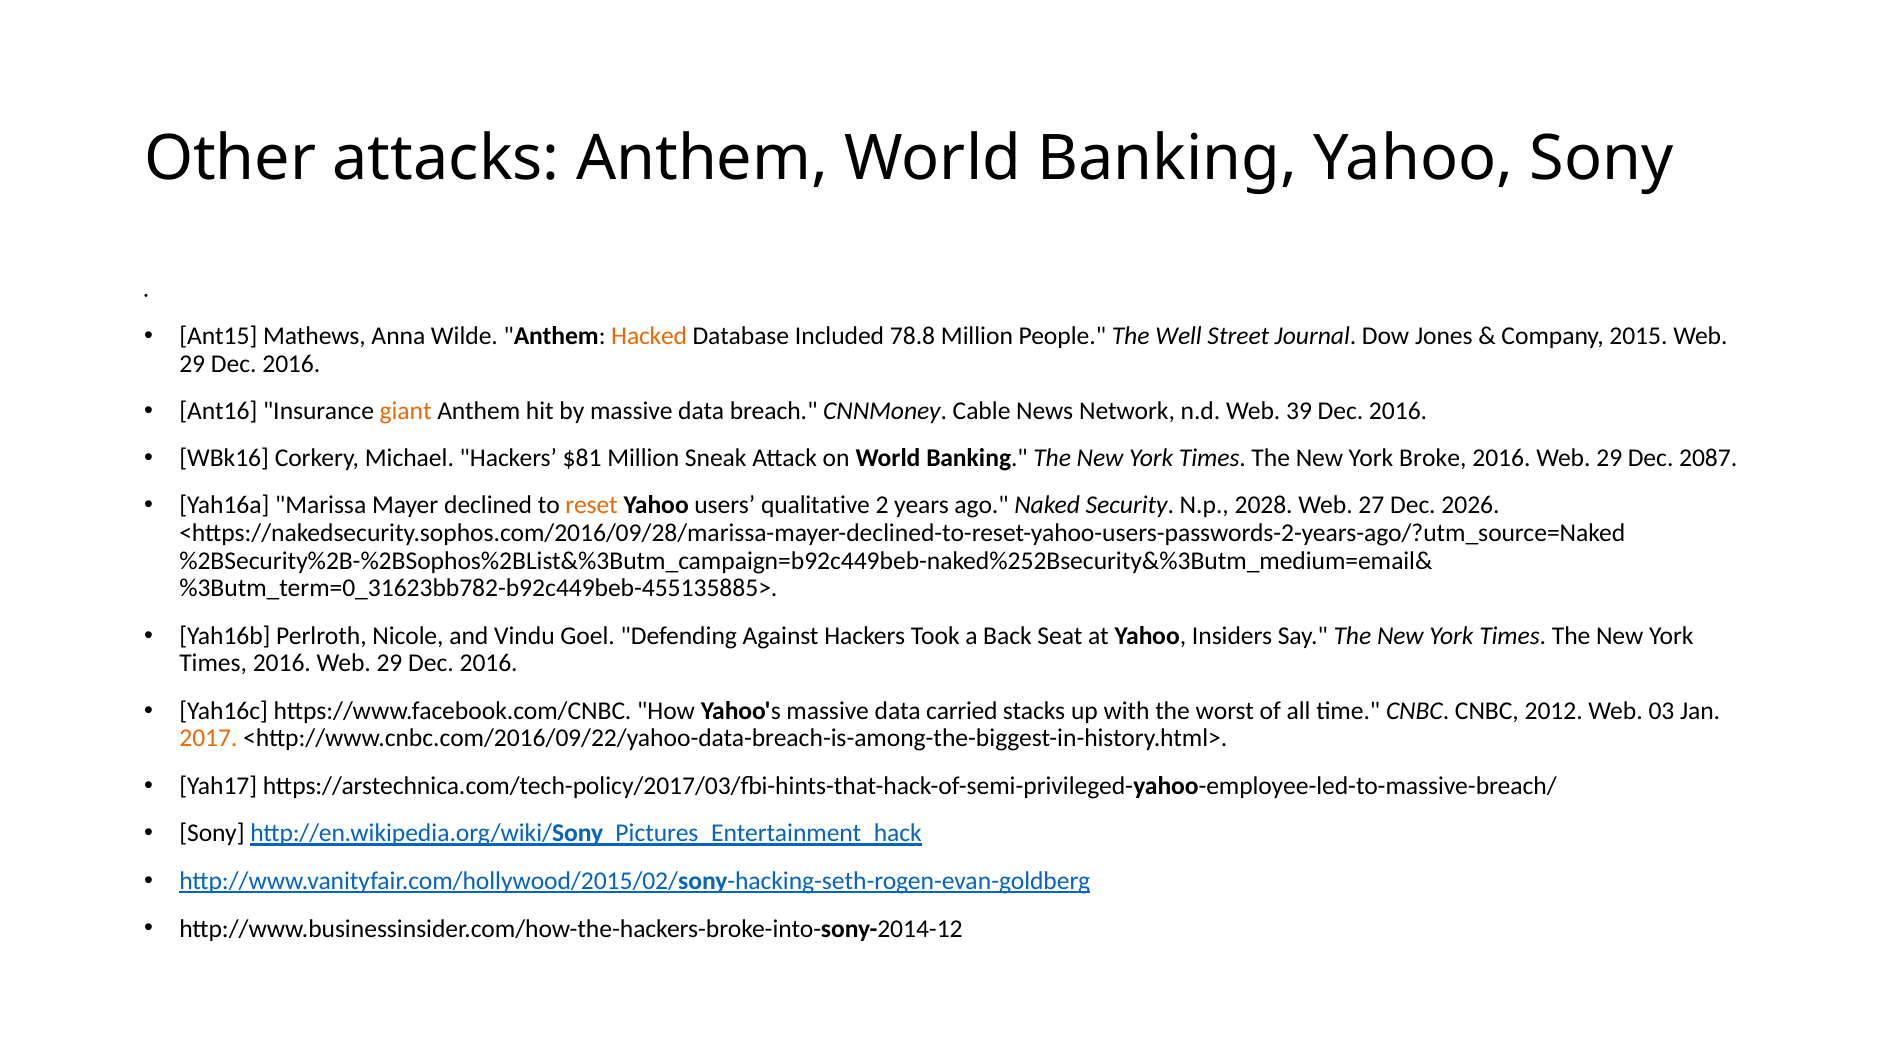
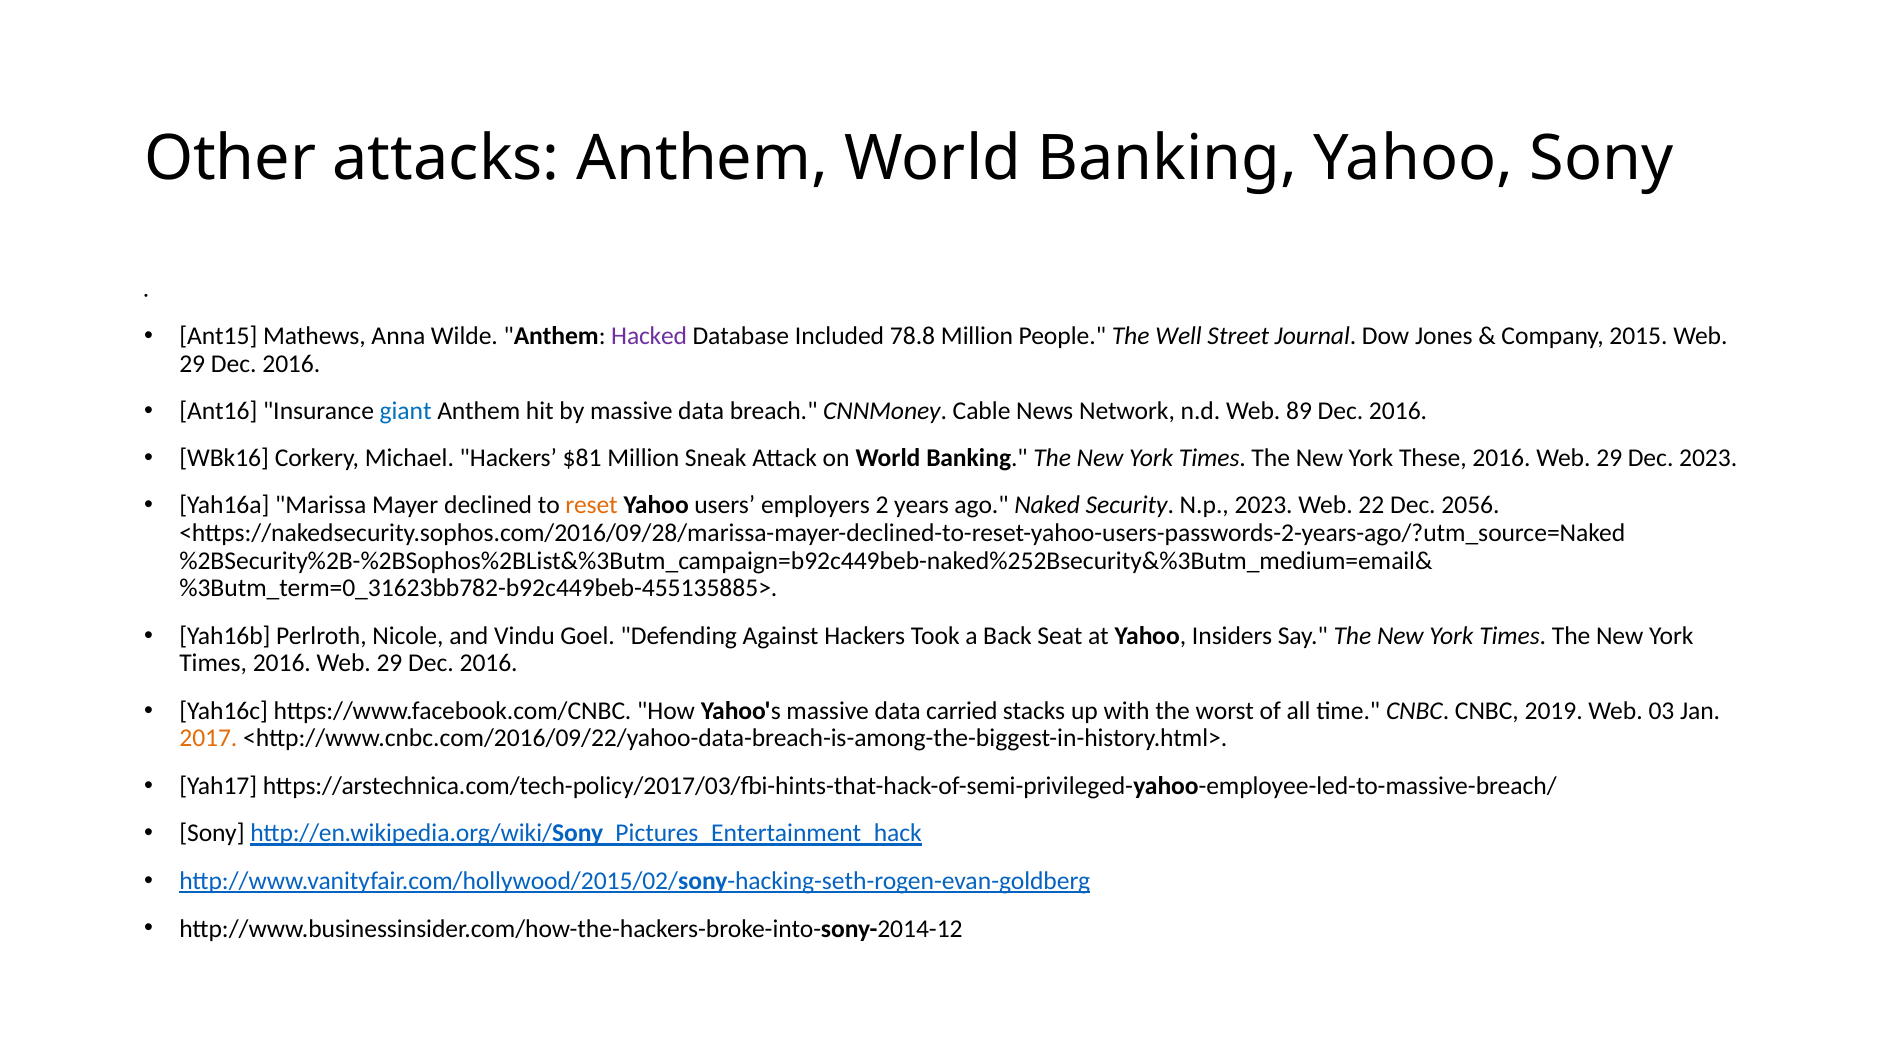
Hacked colour: orange -> purple (649, 336)
giant colour: orange -> blue (406, 411)
39: 39 -> 89 (1299, 411)
Broke: Broke -> These (1433, 458)
Dec 2087: 2087 -> 2023 (1708, 458)
qualitative: qualitative -> employers (815, 506)
N.p 2028: 2028 -> 2023 (1264, 506)
27: 27 -> 22 (1371, 506)
2026: 2026 -> 2056 (1471, 506)
2012: 2012 -> 2019 (1554, 711)
